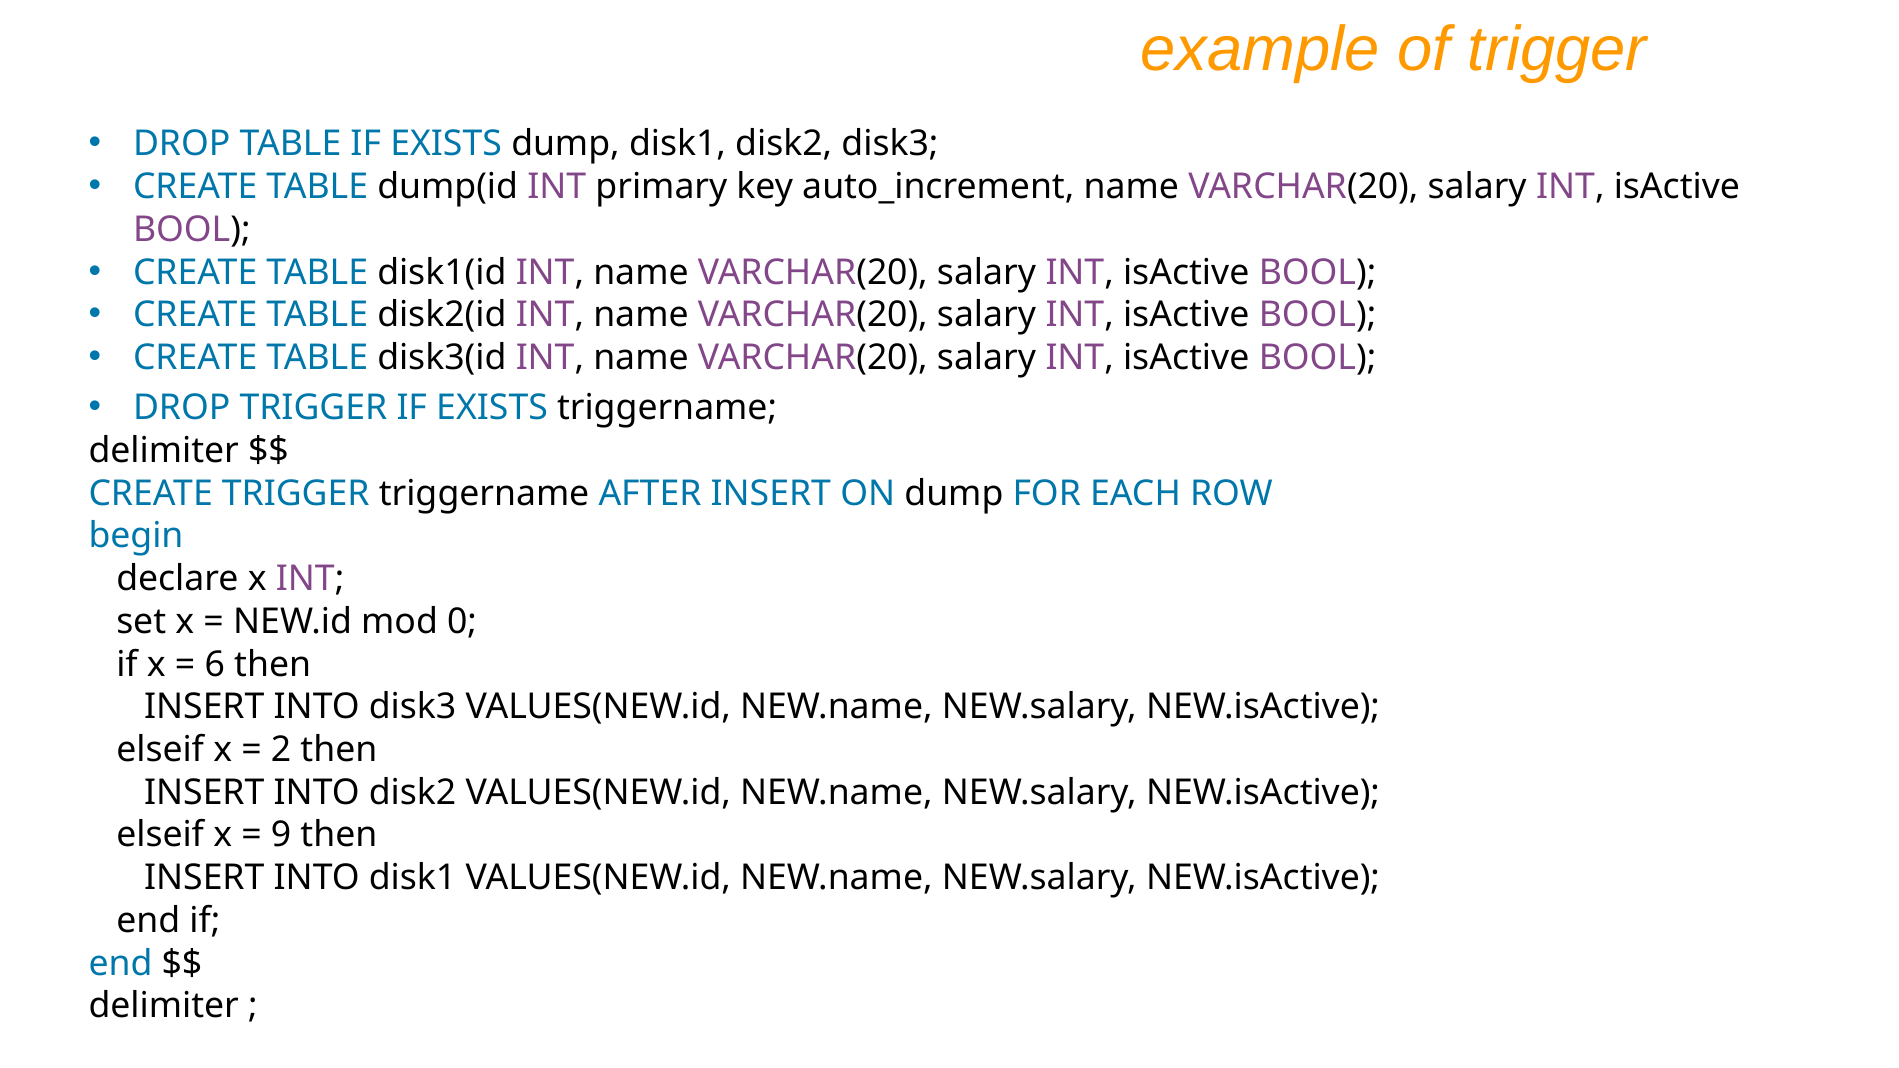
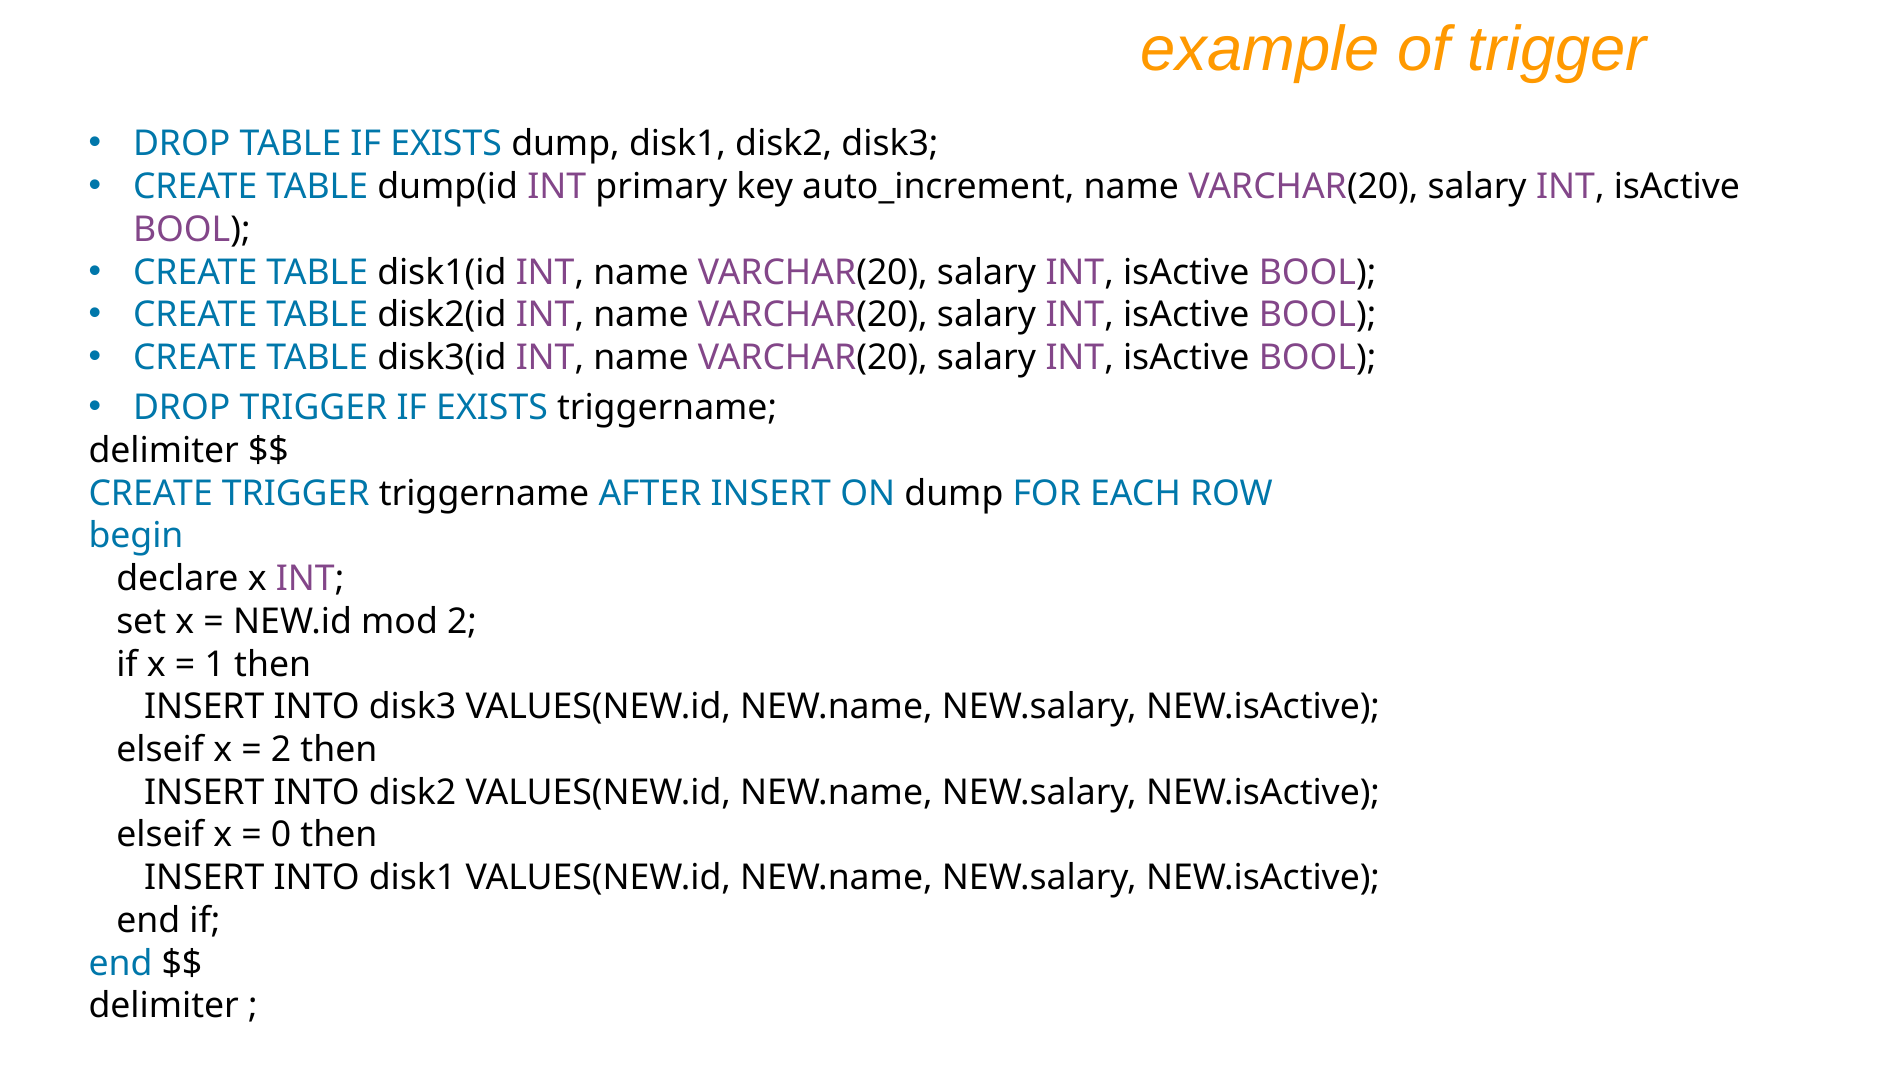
mod 0: 0 -> 2 (462, 622)
6: 6 -> 1 (215, 664)
9: 9 -> 0 (281, 835)
